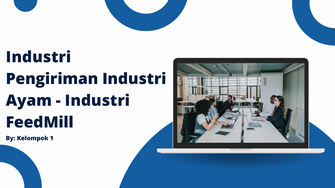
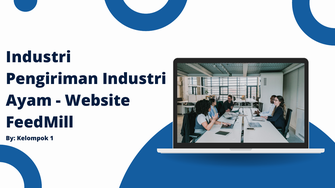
Industri: Industri -> Website (98, 101)
